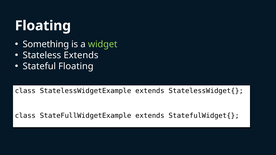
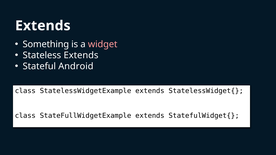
Floating: Floating -> Extends (43, 26)
widget colour: light green -> pink (103, 44)
Stateful Floating: Floating -> Android (76, 66)
